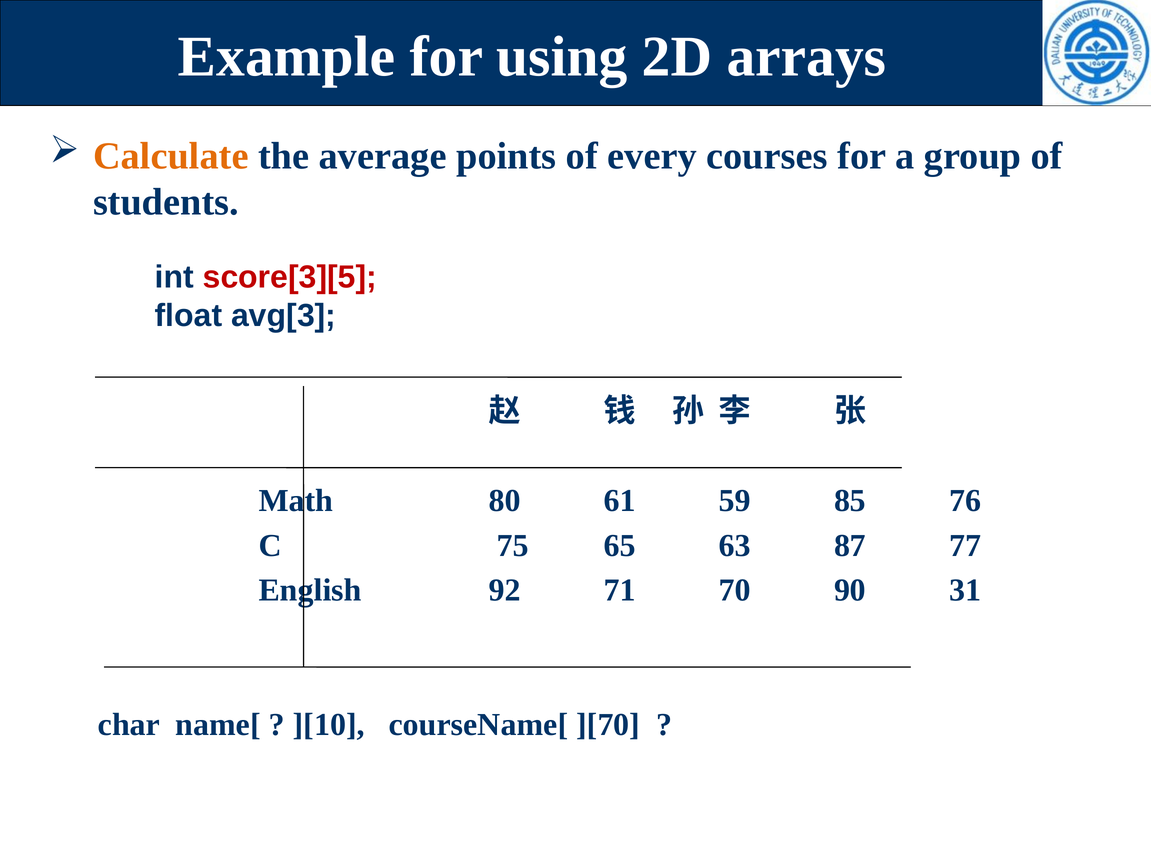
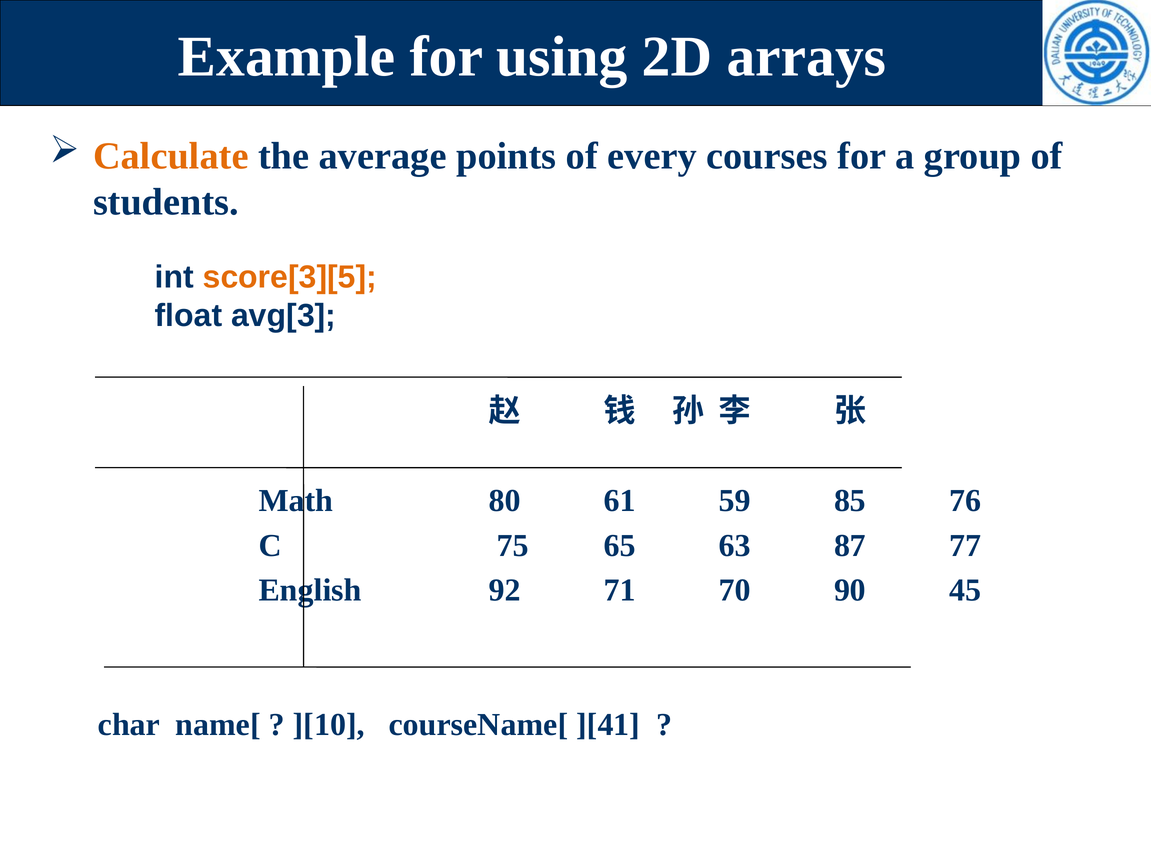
score[3][5 colour: red -> orange (290, 277)
31: 31 -> 45 (965, 591)
][70: ][70 -> ][41 (608, 725)
